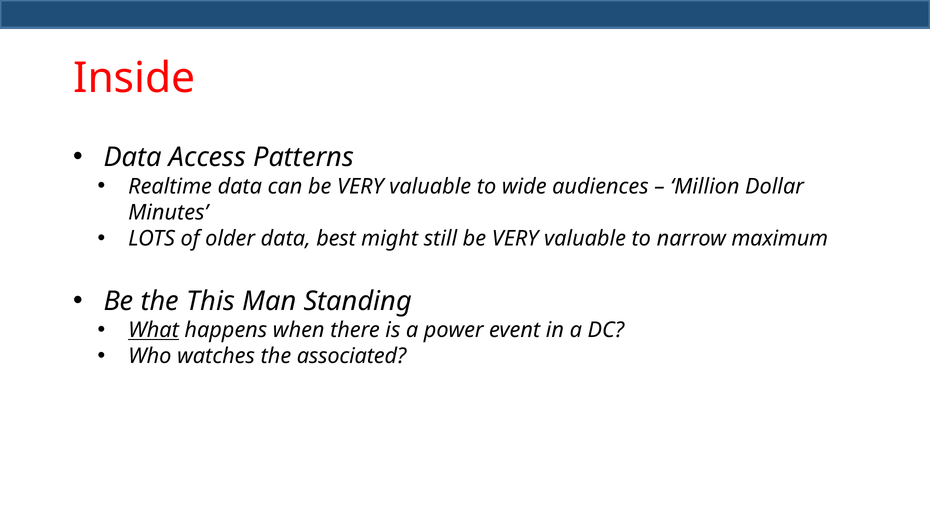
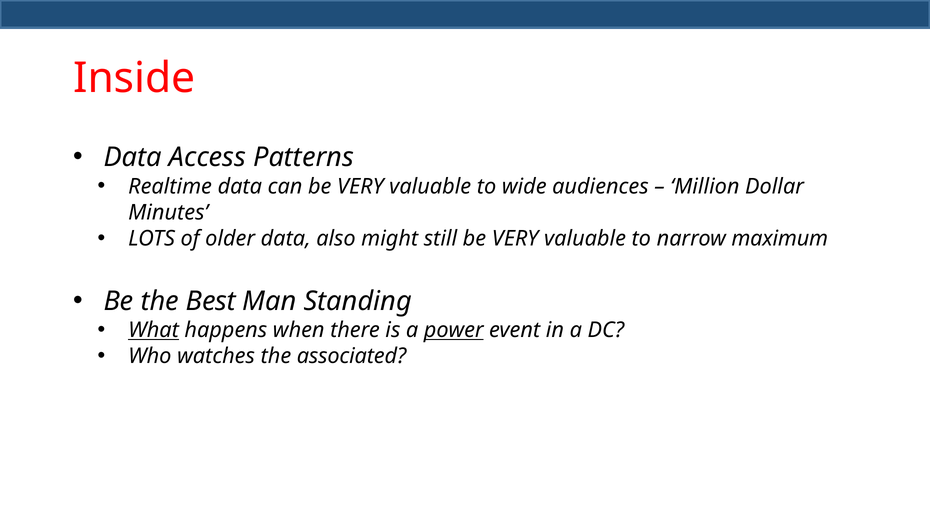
best: best -> also (336, 239)
This: This -> Best (211, 301)
power underline: none -> present (454, 330)
